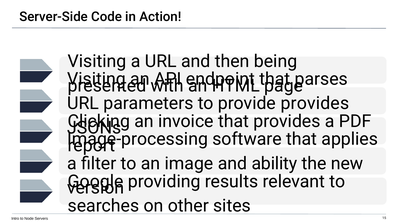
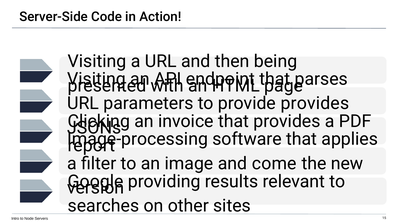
ability: ability -> come (274, 163)
